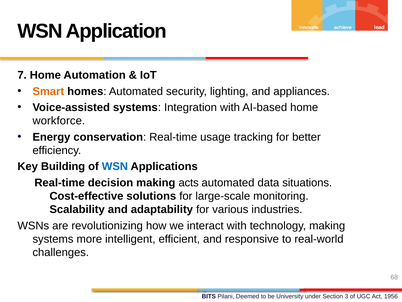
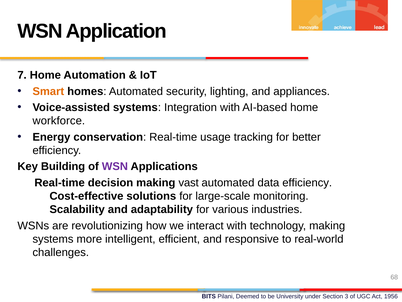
WSN colour: blue -> purple (115, 166)
acts: acts -> vast (189, 182)
data situations: situations -> efficiency (307, 182)
